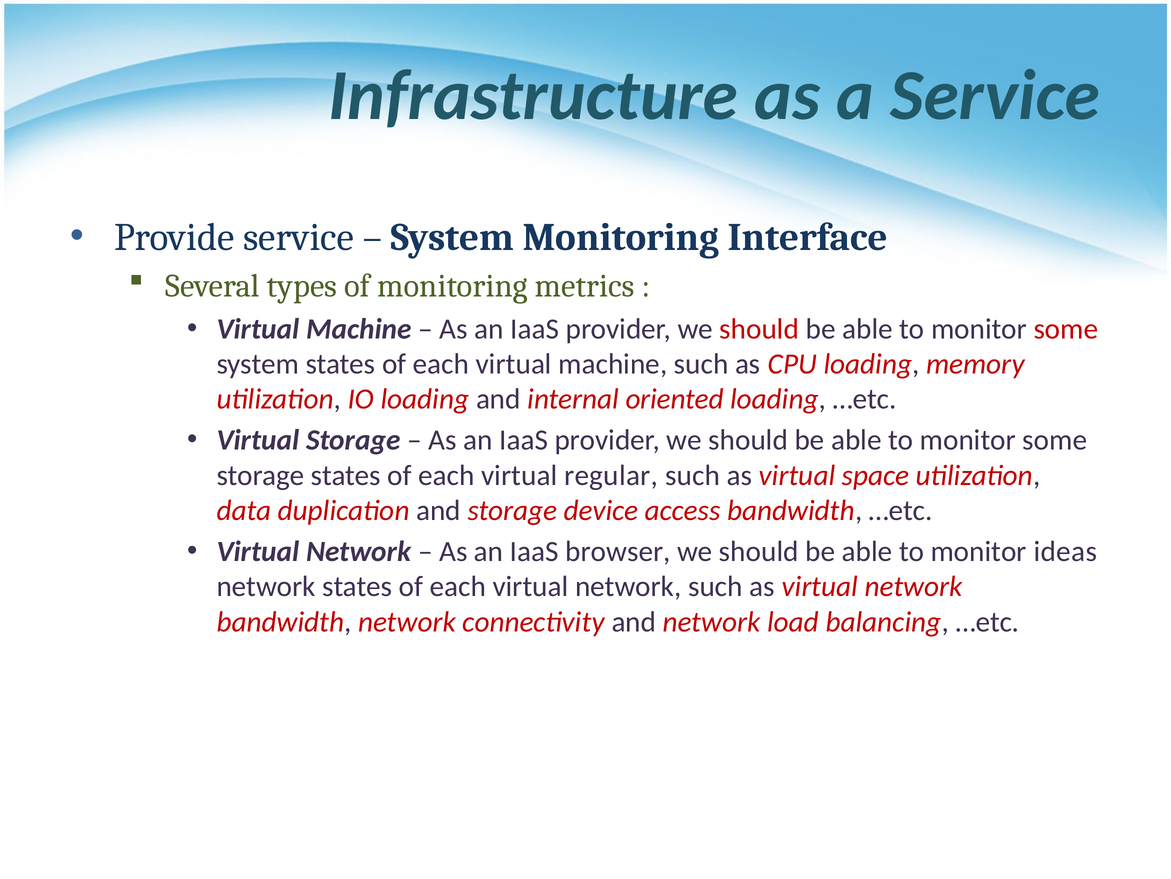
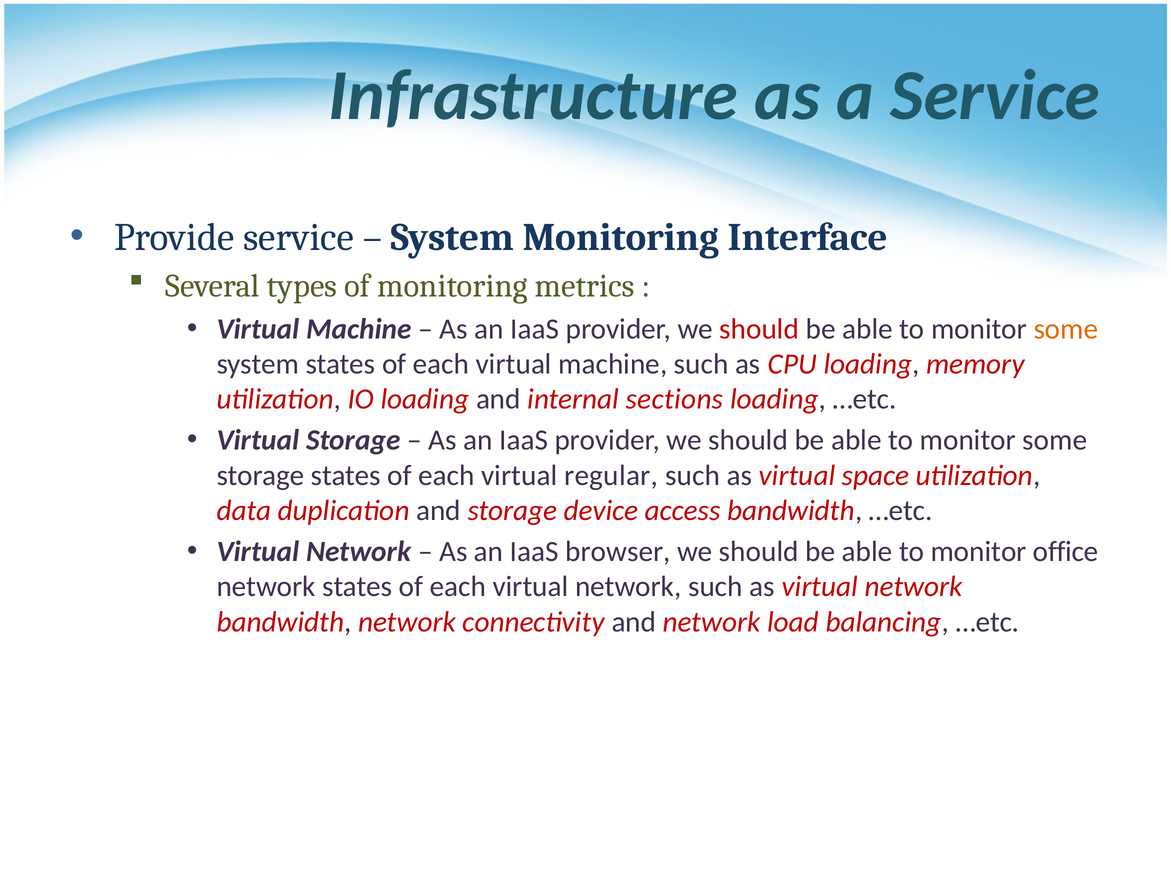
some colour: red -> orange (1066, 329)
oriented: oriented -> sections (674, 399)
ideas: ideas -> office (1066, 551)
